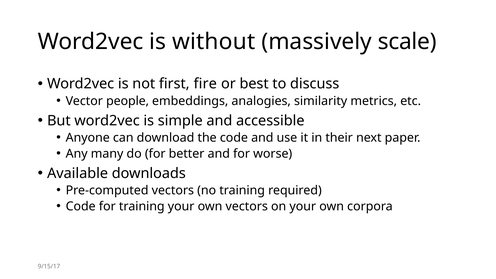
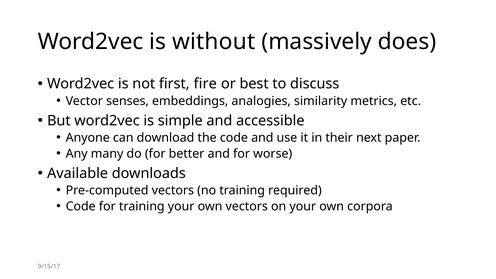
scale: scale -> does (407, 42)
people: people -> senses (128, 101)
